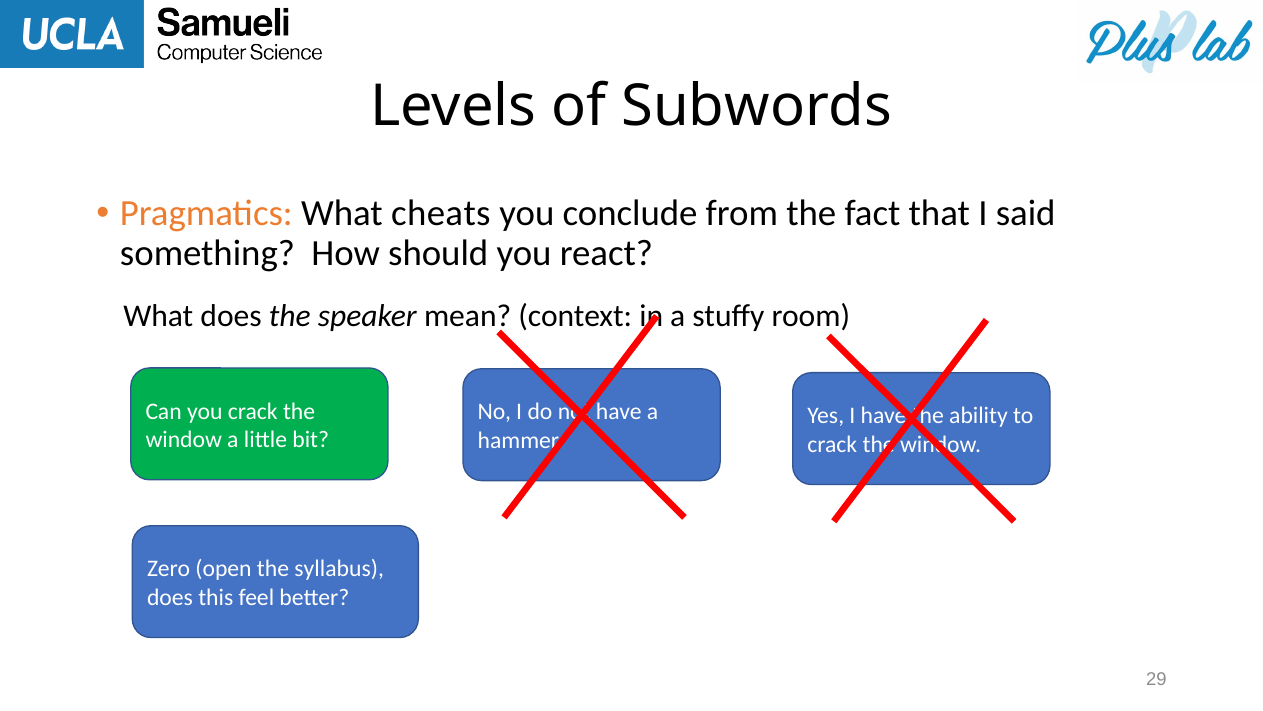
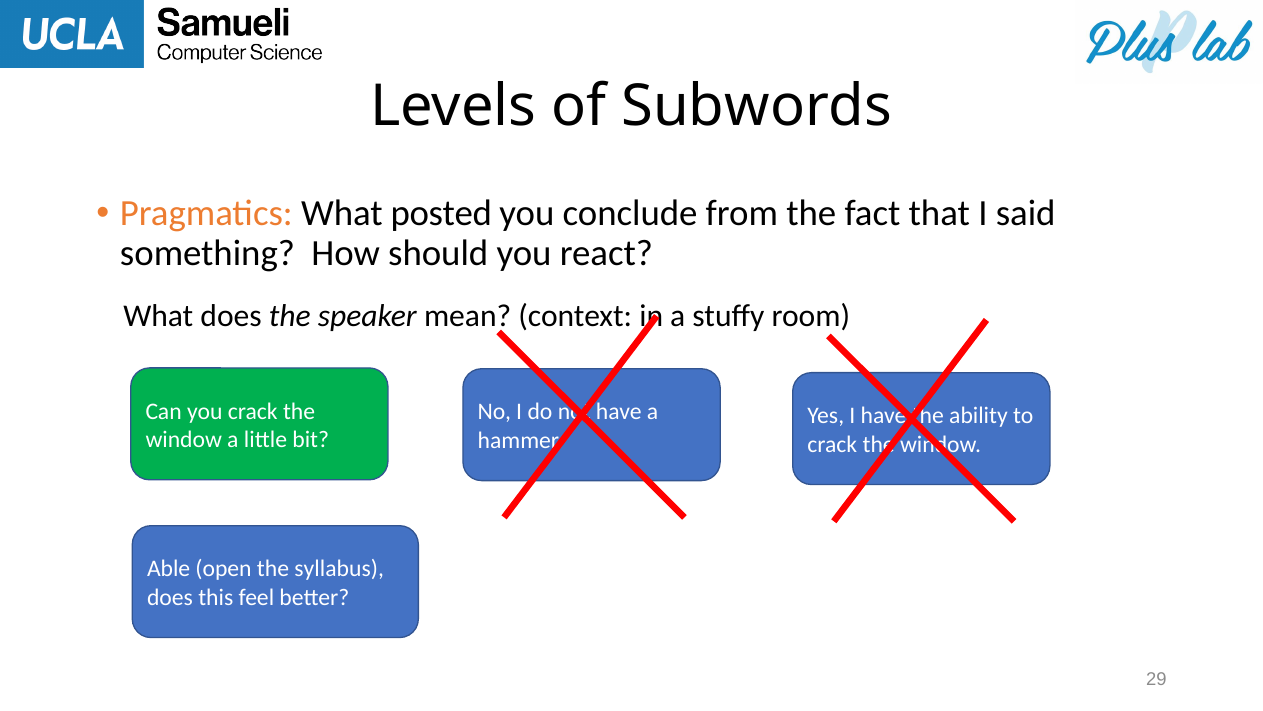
cheats: cheats -> posted (441, 214)
Zero: Zero -> Able (169, 569)
